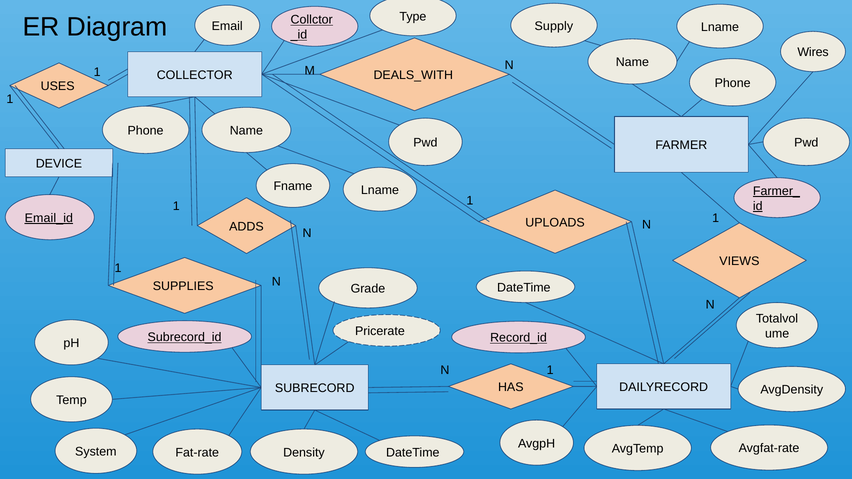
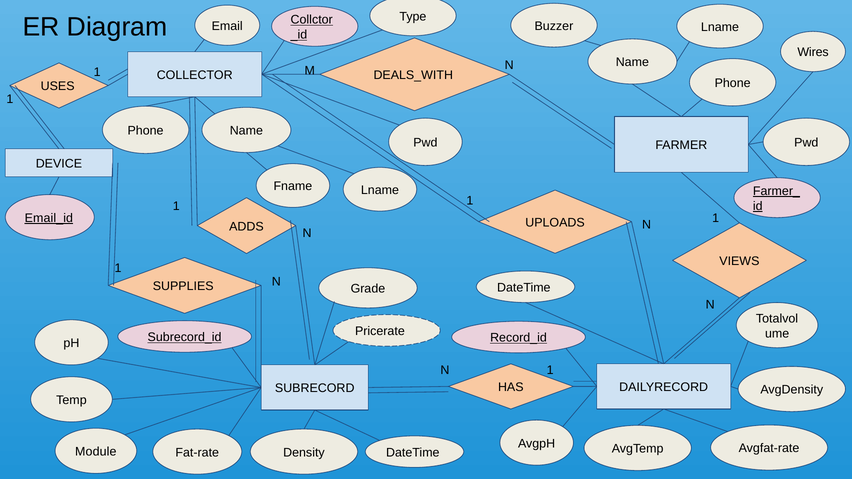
Supply: Supply -> Buzzer (554, 26)
System: System -> Module (96, 452)
